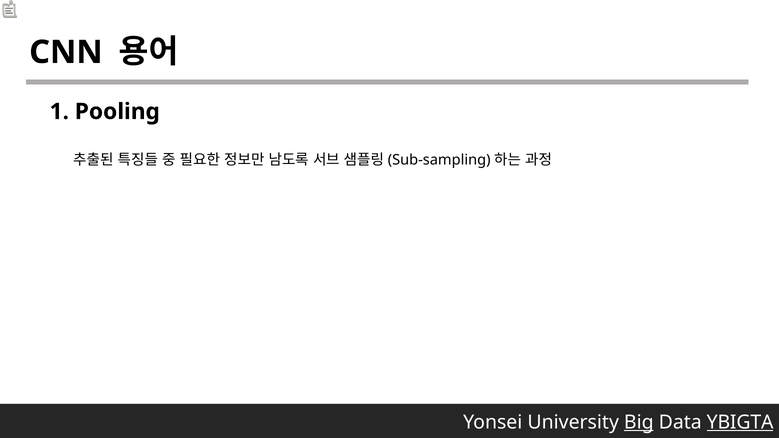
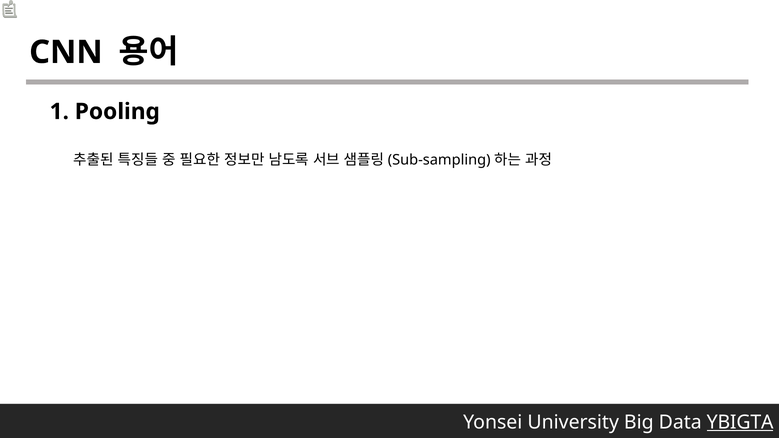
Big underline: present -> none (639, 422)
